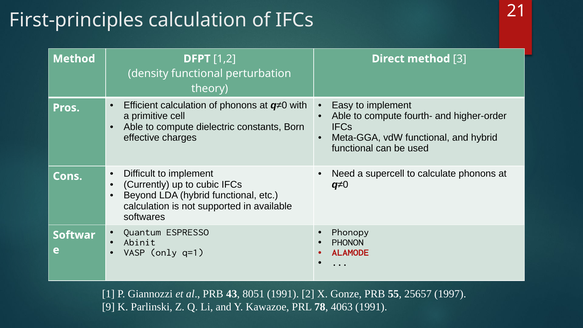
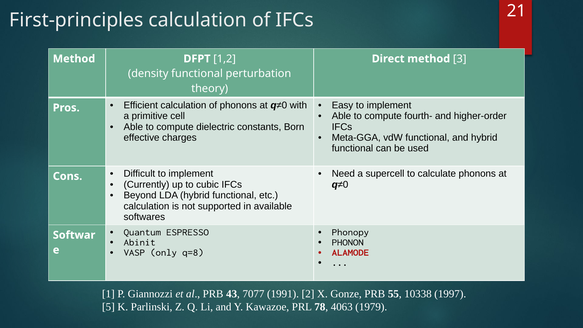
q=1: q=1 -> q=8 (193, 252)
8051: 8051 -> 7077 (253, 294)
25657: 25657 -> 10338 (418, 294)
9: 9 -> 5 (108, 307)
4063 1991: 1991 -> 1979 (371, 307)
